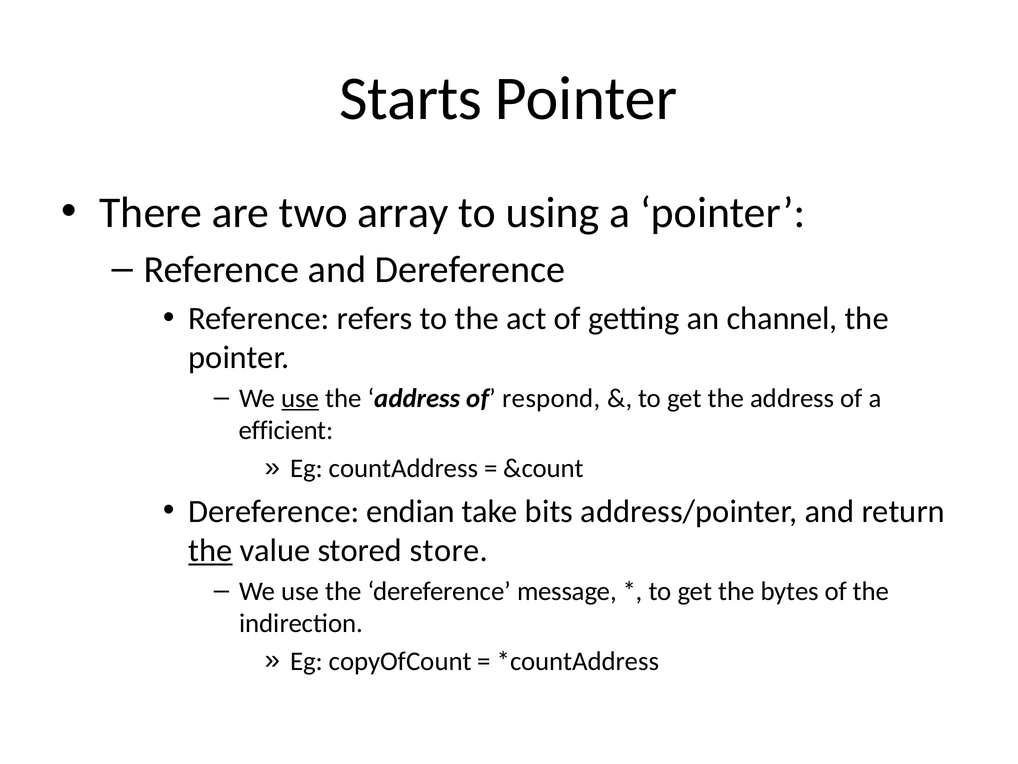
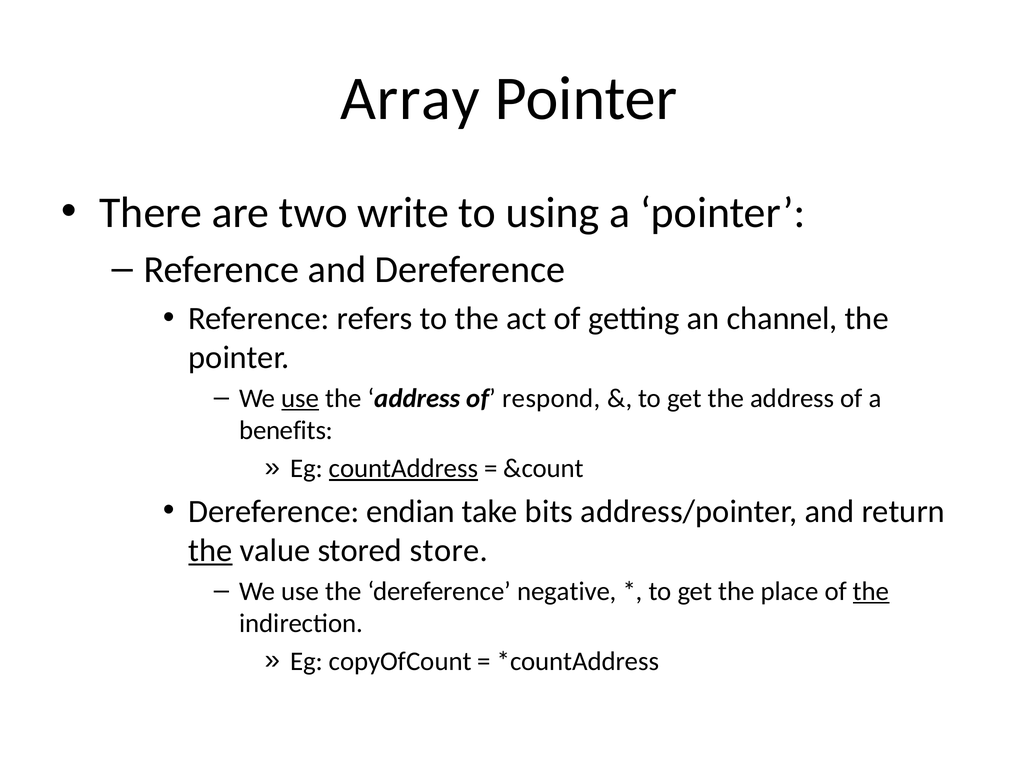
Starts: Starts -> Array (410, 99)
array: array -> write (403, 213)
efficient: efficient -> benefits (286, 430)
countAddress underline: none -> present (403, 468)
message: message -> negative (567, 591)
bytes: bytes -> place (790, 591)
the underline: none -> present (871, 591)
